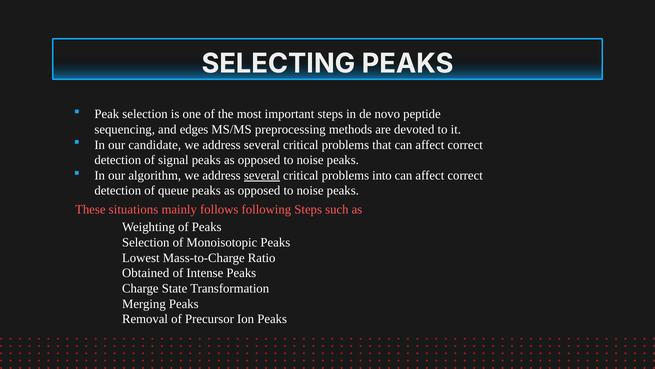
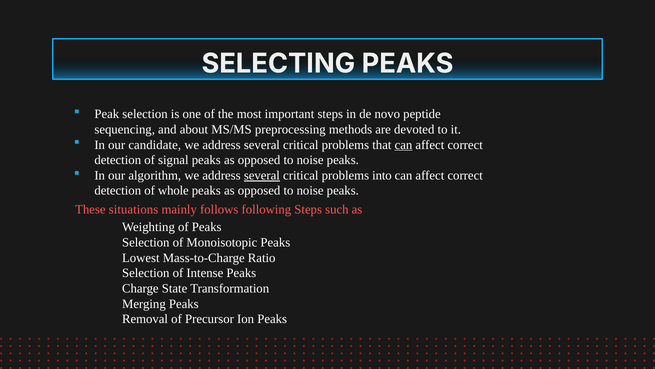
edges: edges -> about (194, 129)
can underline: none -> present (403, 145)
queue: queue -> whole (173, 190)
Obtained: Obtained -> Selection (146, 273)
